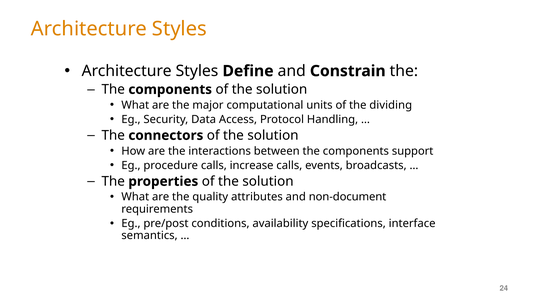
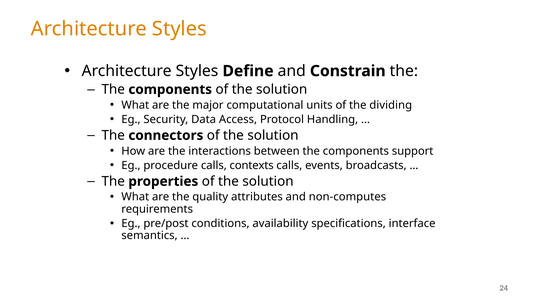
increase: increase -> contexts (252, 165)
non-document: non-document -> non-computes (347, 197)
